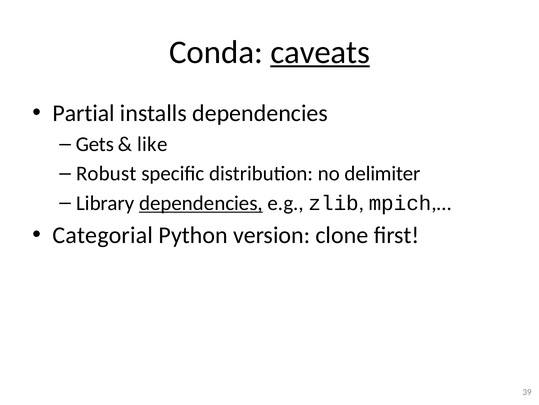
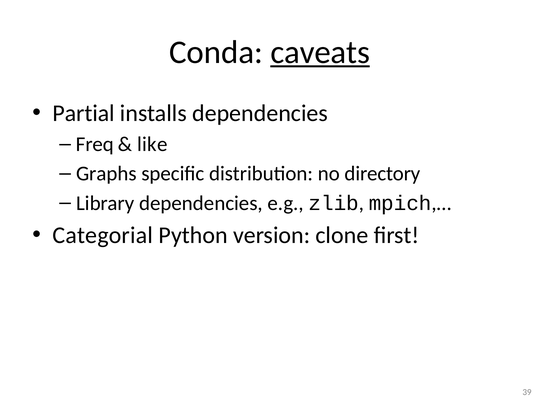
Gets: Gets -> Freq (95, 144)
Robust: Robust -> Graphs (106, 173)
delimiter: delimiter -> directory (383, 173)
dependencies underline: present -> none (201, 203)
